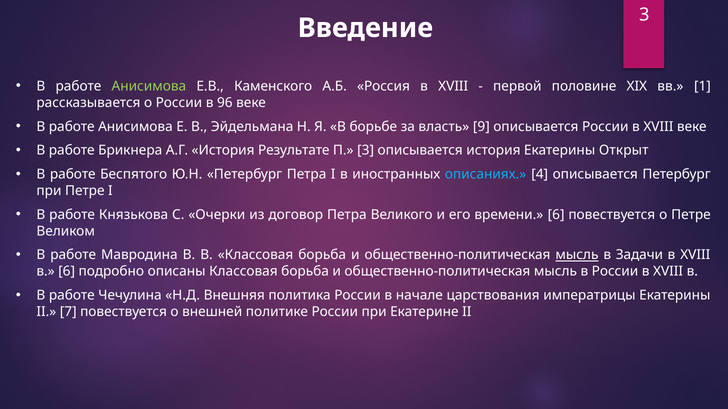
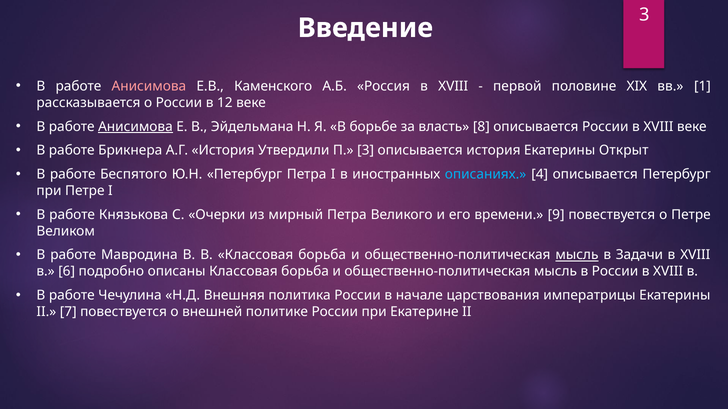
Анисимова colour: light green -> pink (149, 86)
96: 96 -> 12 (225, 103)
Анисимова underline: none -> present (135, 127)
9: 9 -> 8 (481, 127)
Результате: Результате -> Утвердили (294, 151)
договор: договор -> мирный (296, 215)
времени 6: 6 -> 9 (556, 215)
